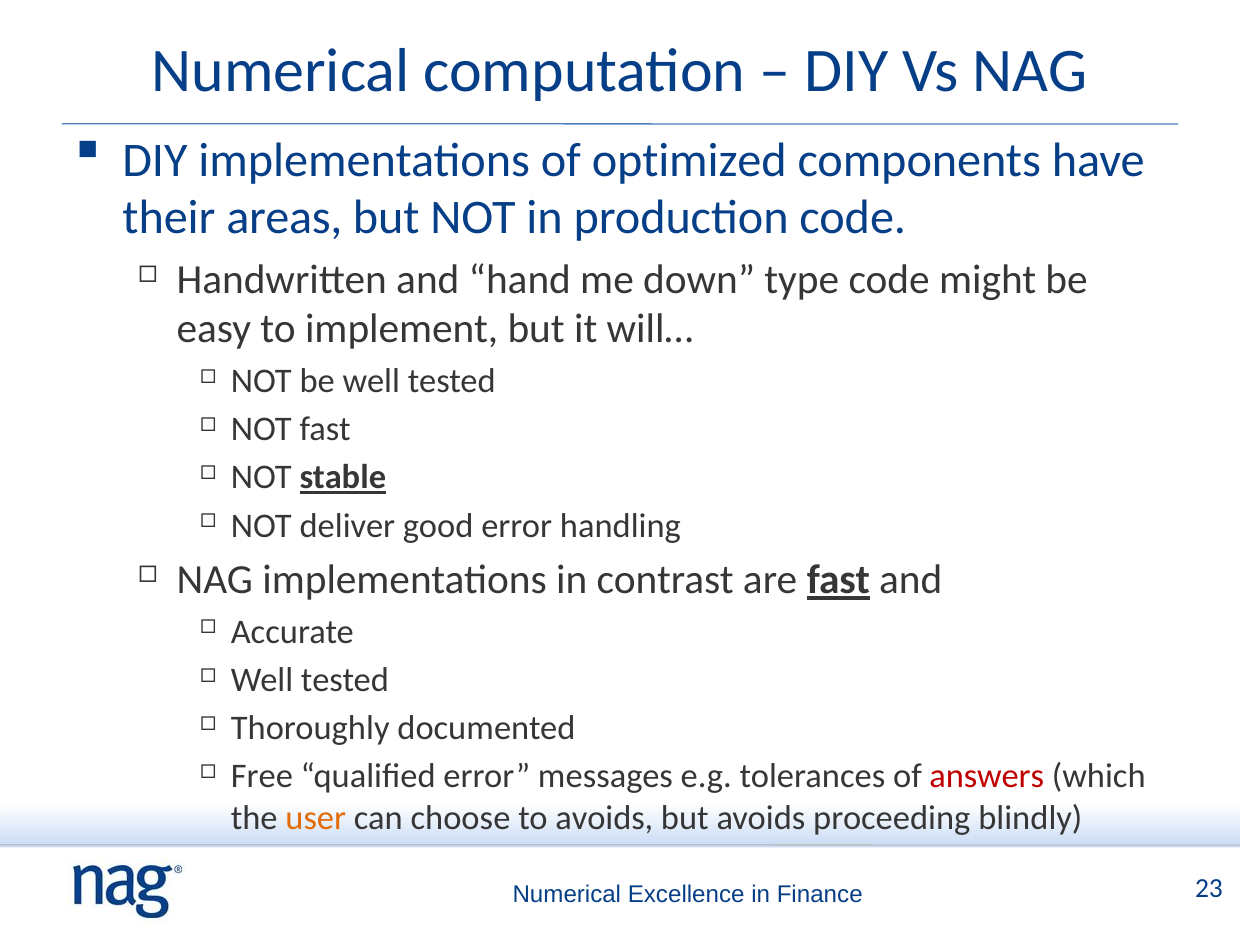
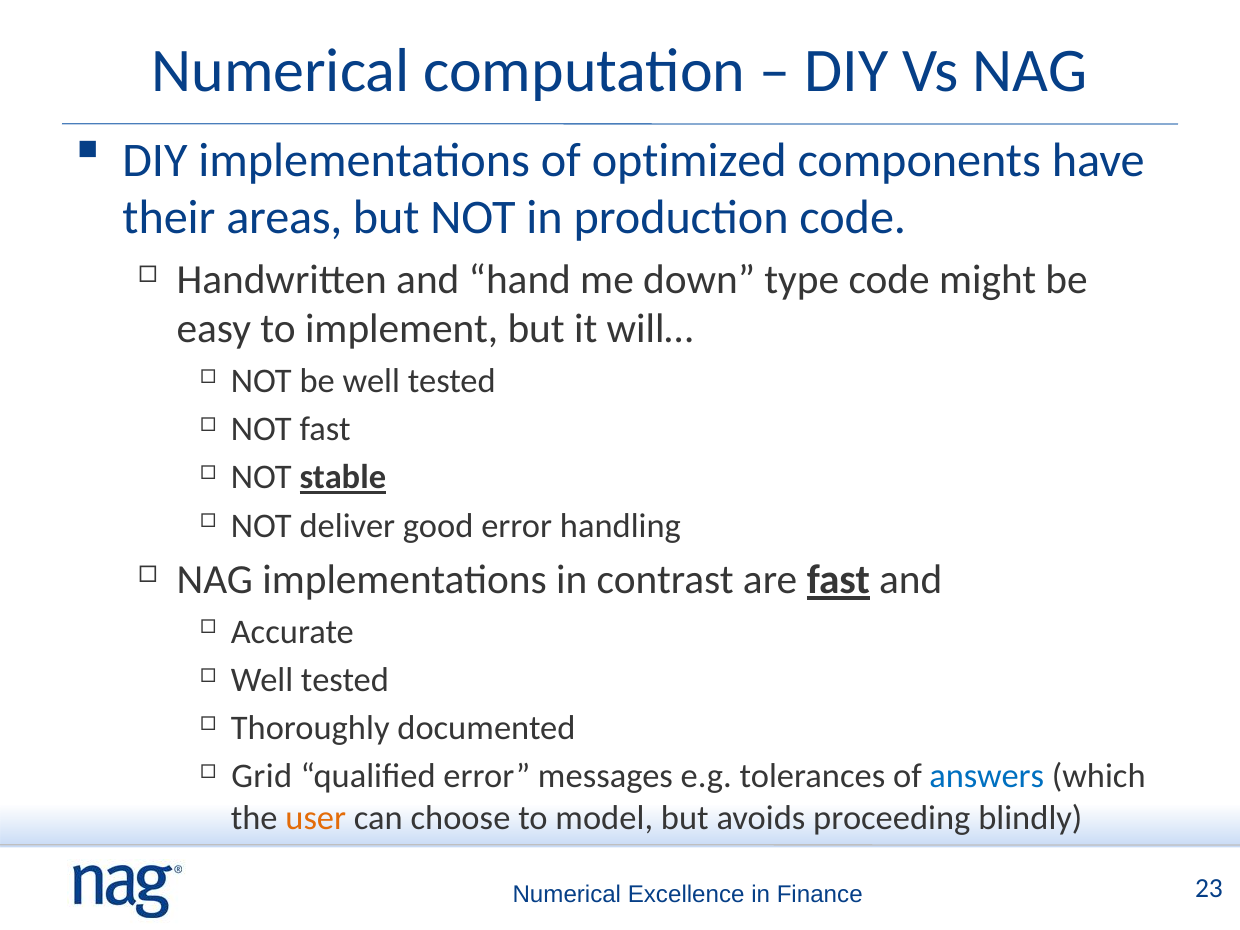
Free: Free -> Grid (262, 777)
answers colour: red -> blue (987, 777)
to avoids: avoids -> model (604, 818)
